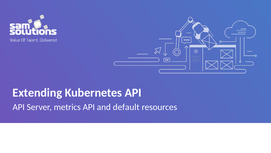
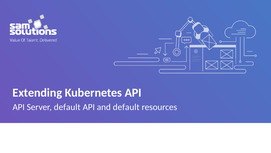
Server metrics: metrics -> default (67, 107)
